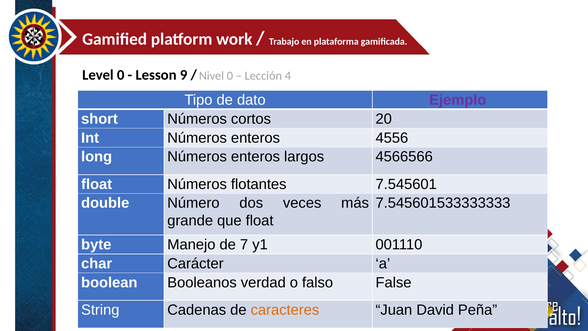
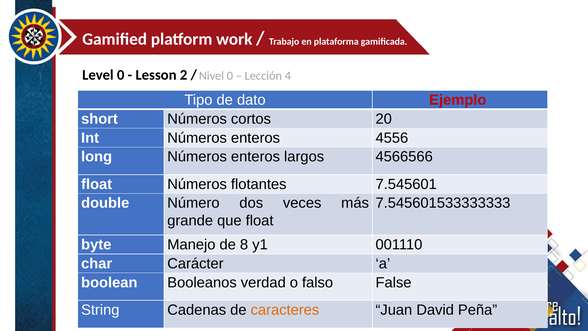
9: 9 -> 2 (184, 75)
Ejemplo colour: purple -> red (458, 100)
7: 7 -> 8 (244, 245)
